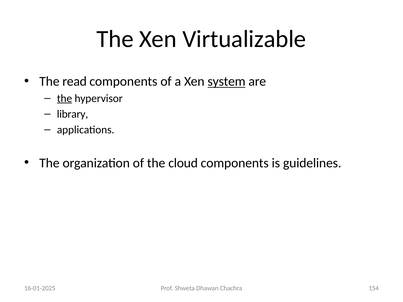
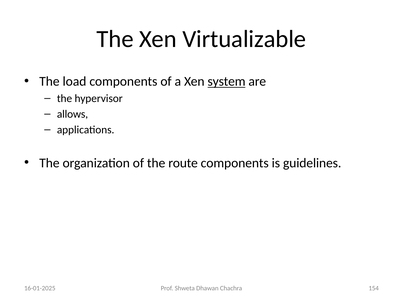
read: read -> load (74, 82)
the underline: present -> none (65, 98)
library: library -> allows (72, 114)
cloud: cloud -> route (183, 163)
